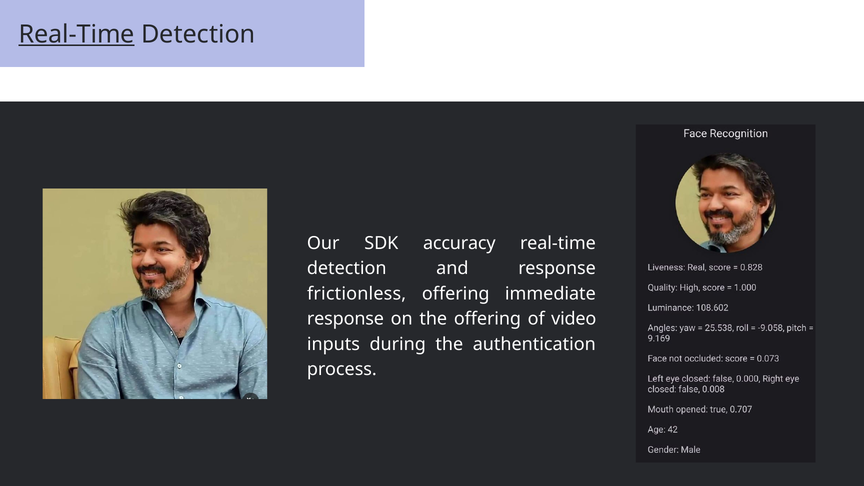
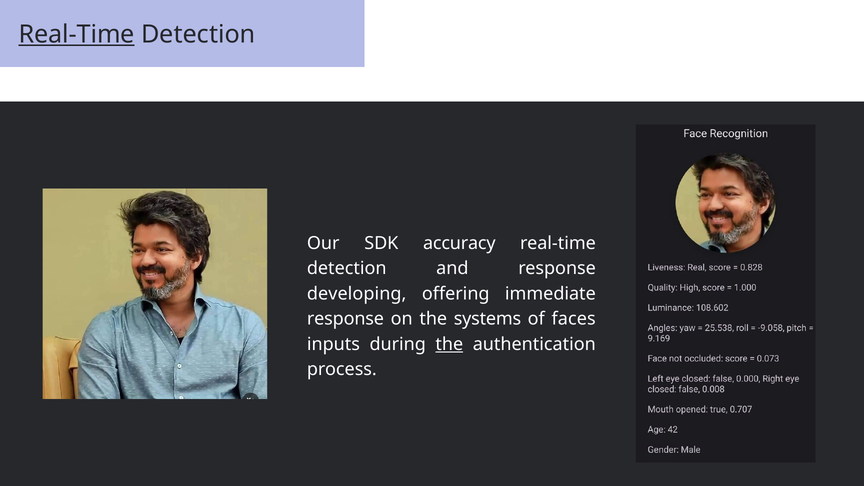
frictionless: frictionless -> developing (357, 294)
the offering: offering -> systems (488, 319)
video: video -> faces (574, 319)
the underline: none -> present (449, 344)
